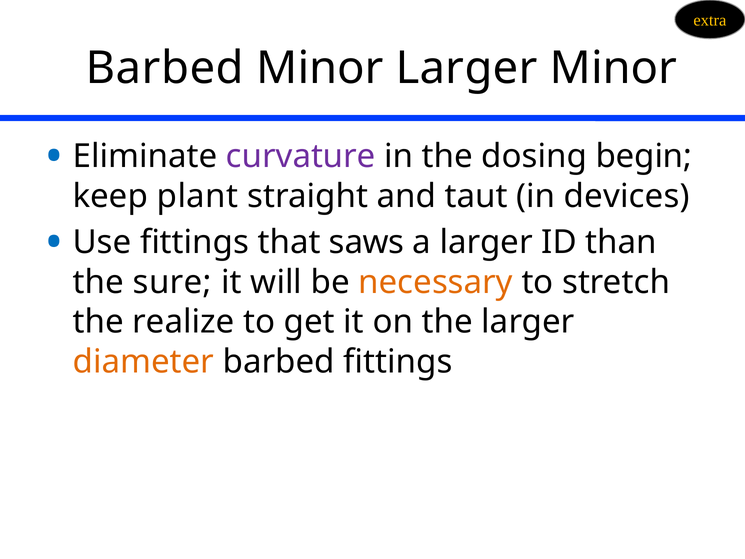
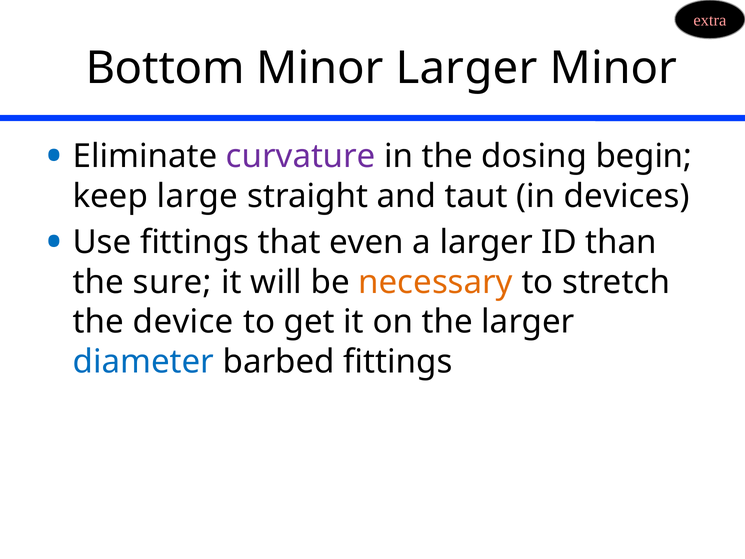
extra colour: yellow -> pink (710, 20)
Barbed: Barbed -> Bottom (165, 68)
plant: plant -> large (197, 196)
saws: saws -> even (367, 242)
realize: realize -> device (183, 322)
diameter colour: orange -> blue (143, 362)
